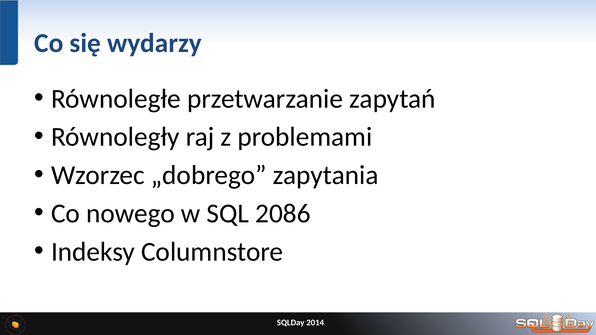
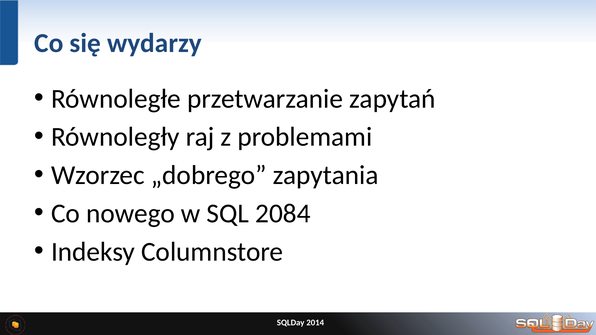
2086: 2086 -> 2084 (283, 214)
